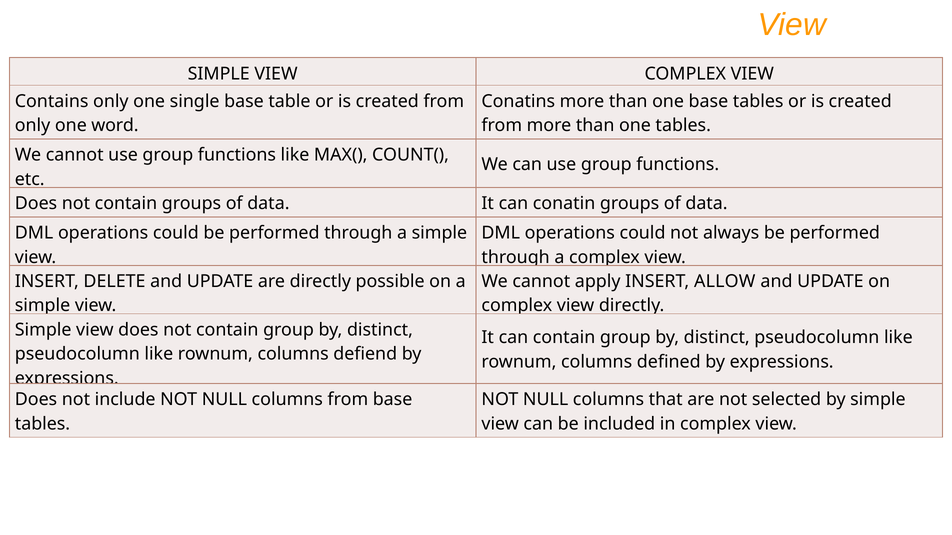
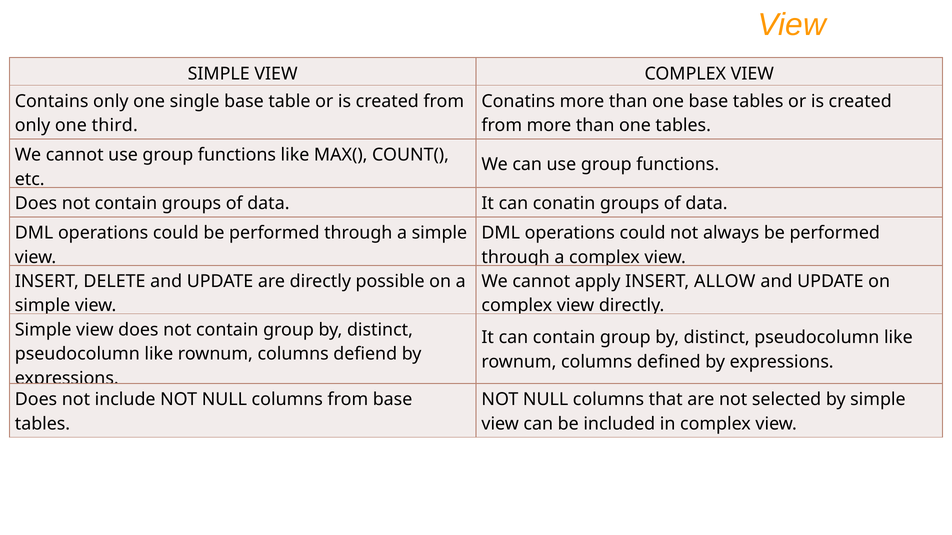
word: word -> third (115, 126)
